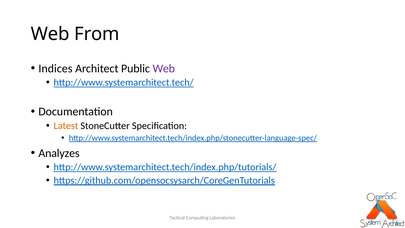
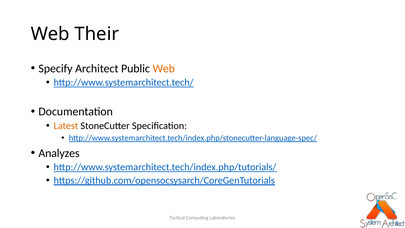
From: From -> Their (97, 34)
Indices: Indices -> Specify (56, 68)
Web colour: purple -> orange (164, 68)
